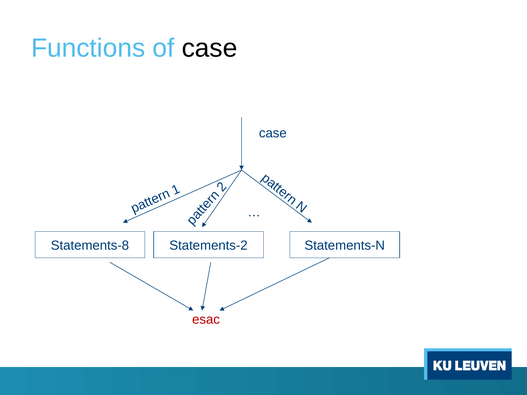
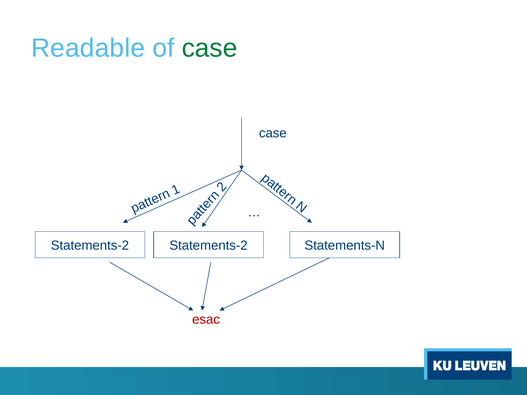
Functions: Functions -> Readable (88, 48)
case colour: black -> green (210, 48)
Statements-8: Statements-8 -> Statements-2 (90, 246)
